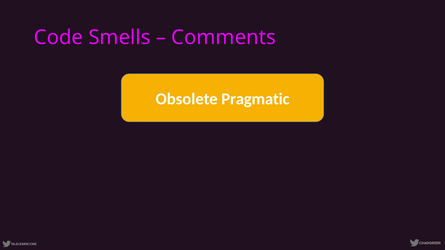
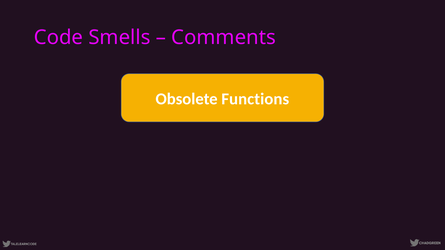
Pragmatic: Pragmatic -> Functions (255, 99)
